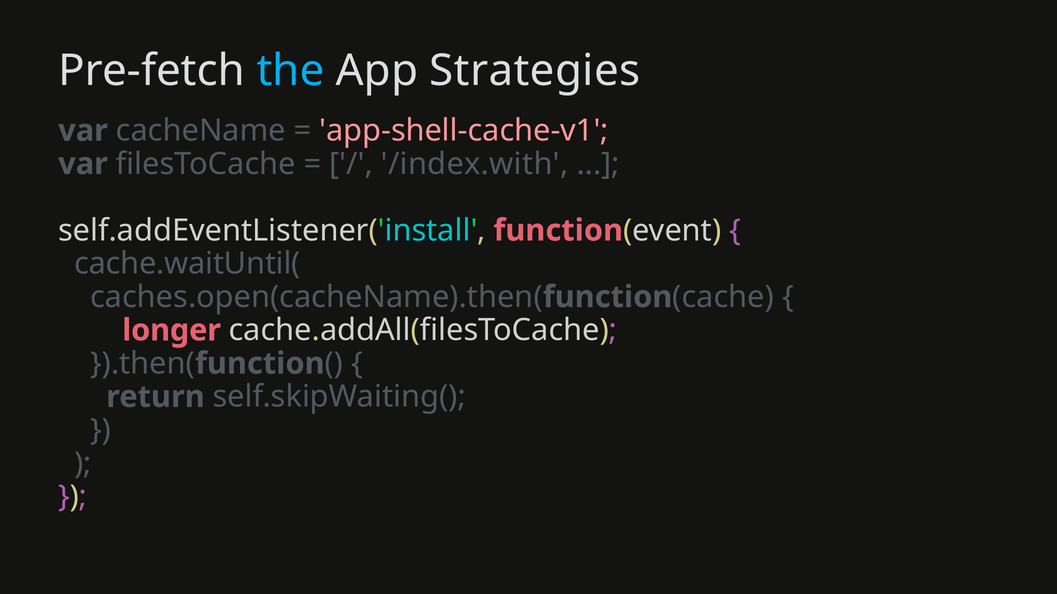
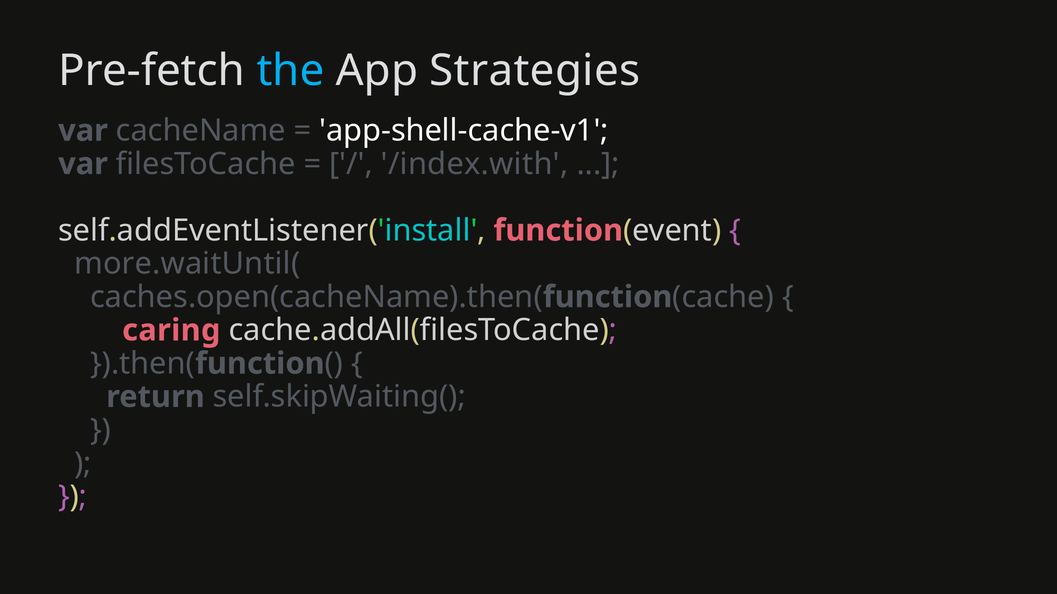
app-shell-cache-v1 colour: pink -> white (464, 131)
cache.waitUntil(: cache.waitUntil( -> more.waitUntil( (187, 264)
longer: longer -> caring (171, 331)
